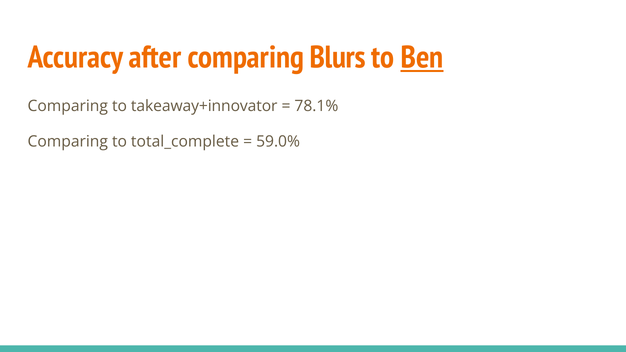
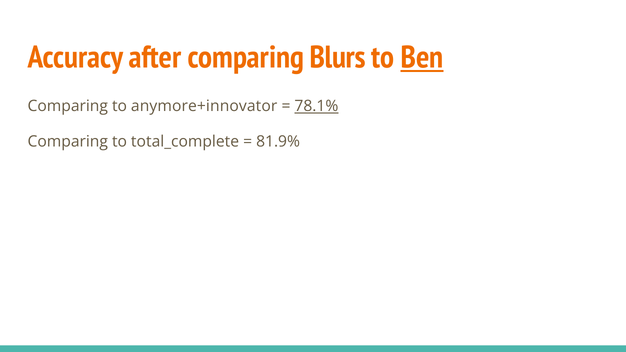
takeaway+innovator: takeaway+innovator -> anymore+innovator (204, 106)
78.1% underline: none -> present (316, 106)
59.0%: 59.0% -> 81.9% (278, 142)
